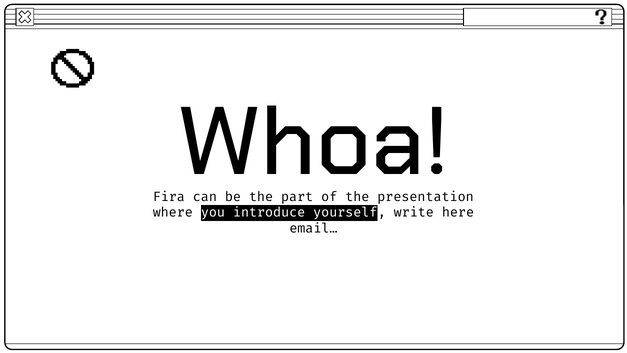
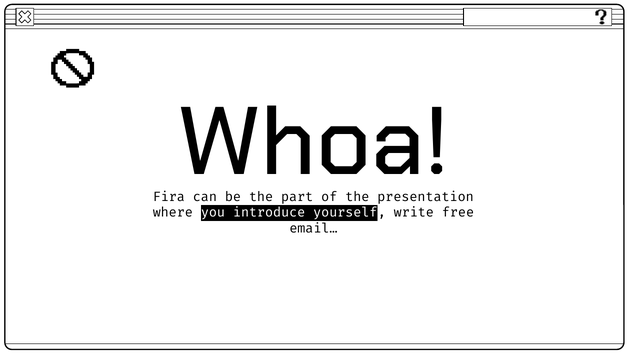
here: here -> free (458, 212)
